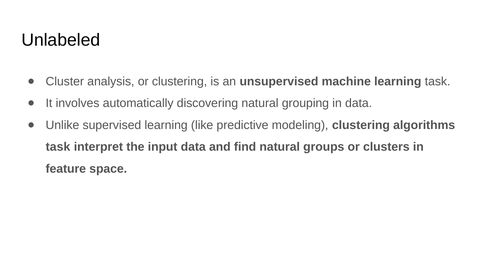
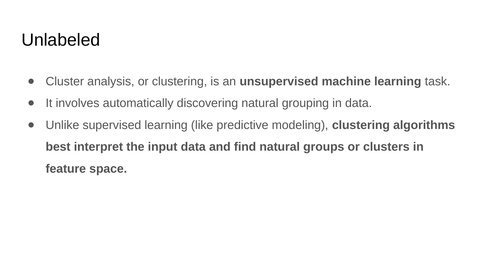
task: task -> best (58, 147)
